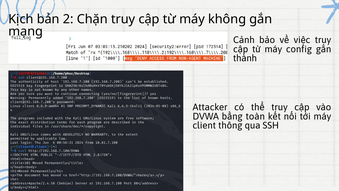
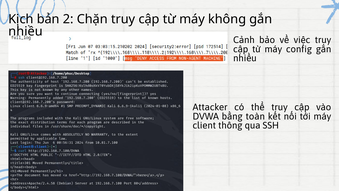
mạng: mạng -> nhiều (26, 31)
thành: thành -> nhiều (245, 58)
